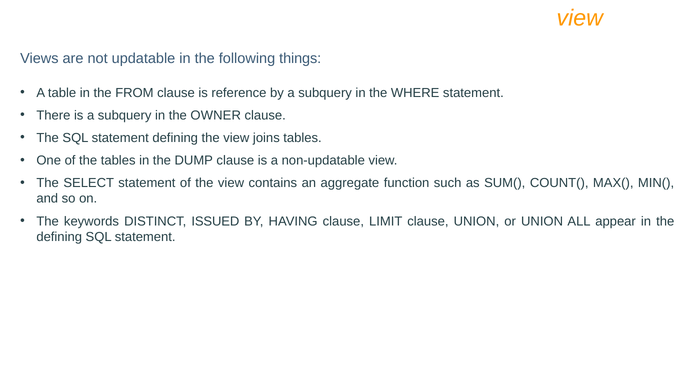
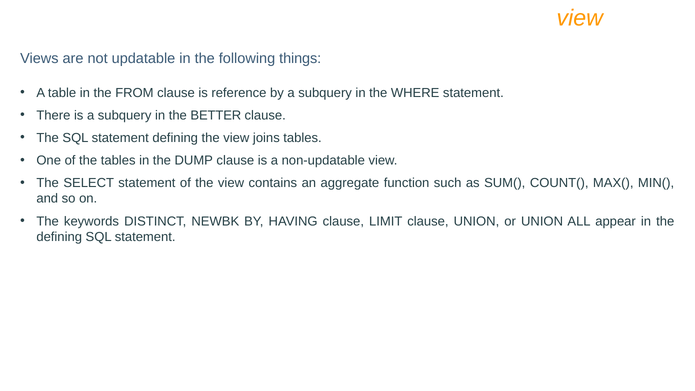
OWNER: OWNER -> BETTER (216, 115)
ISSUED: ISSUED -> NEWBK (215, 221)
